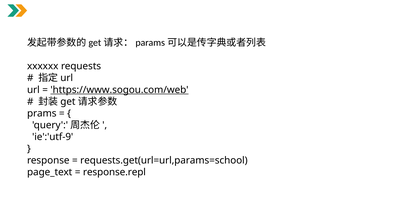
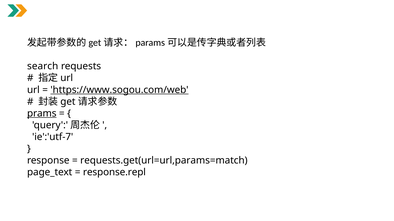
xxxxxx: xxxxxx -> search (43, 66)
prams underline: none -> present (42, 114)
ie':'utf-9: ie':'utf-9 -> ie':'utf-7 (53, 137)
requests.get(url=url,params=school: requests.get(url=url,params=school -> requests.get(url=url,params=match (164, 161)
